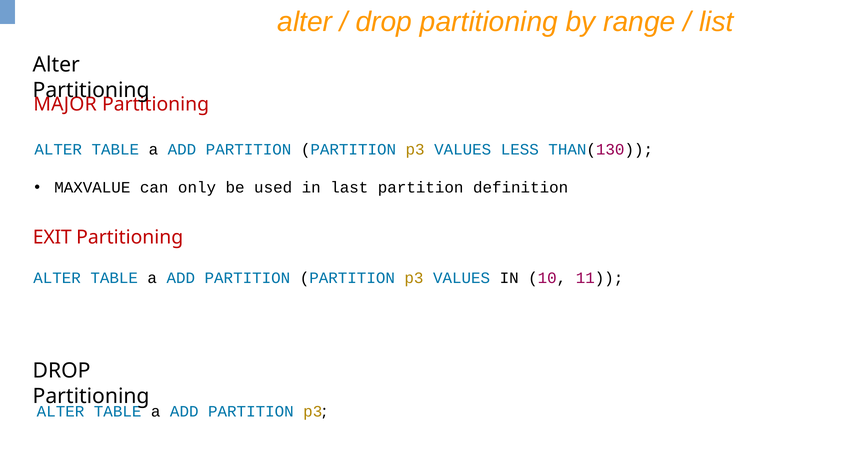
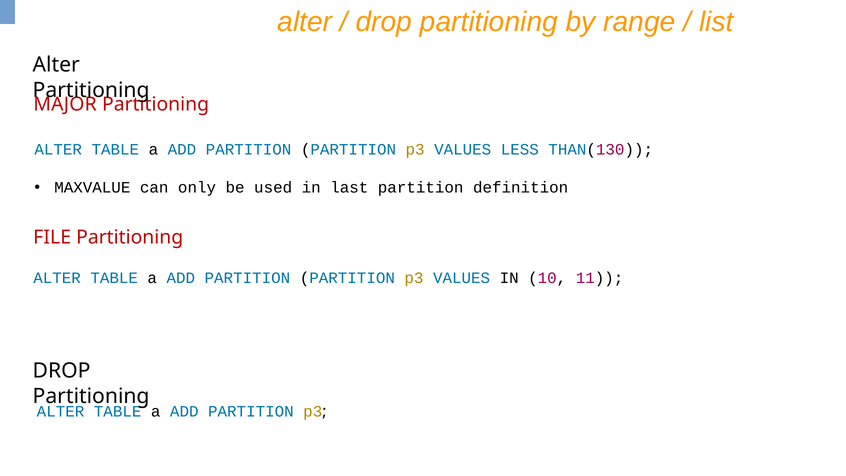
EXIT: EXIT -> FILE (52, 237)
